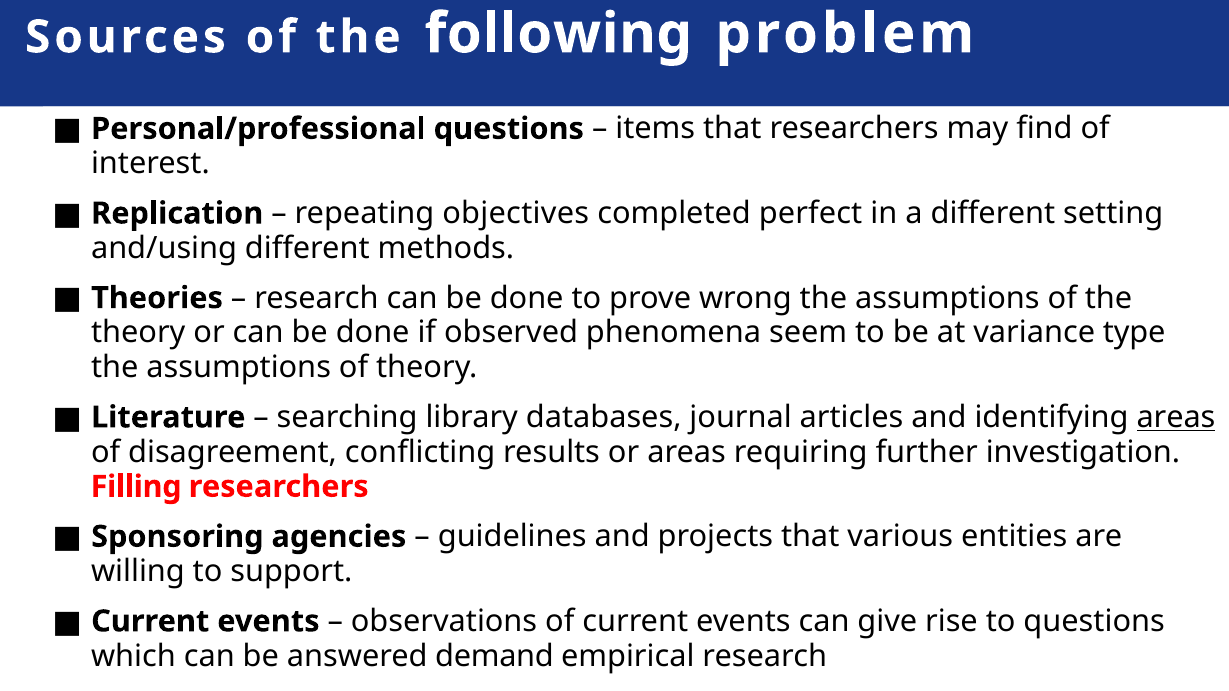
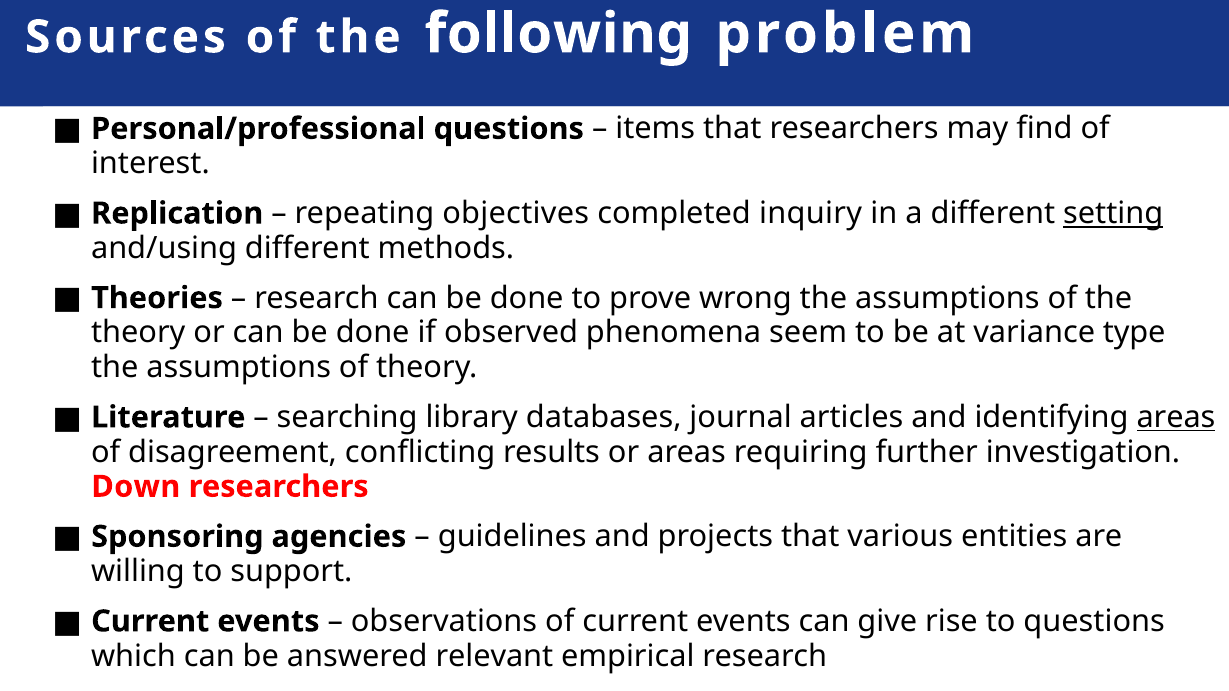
perfect: perfect -> inquiry (810, 213)
setting underline: none -> present (1113, 213)
Filling: Filling -> Down (136, 487)
demand: demand -> relevant (494, 656)
